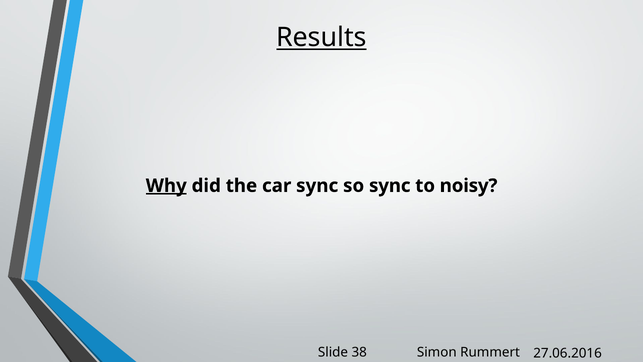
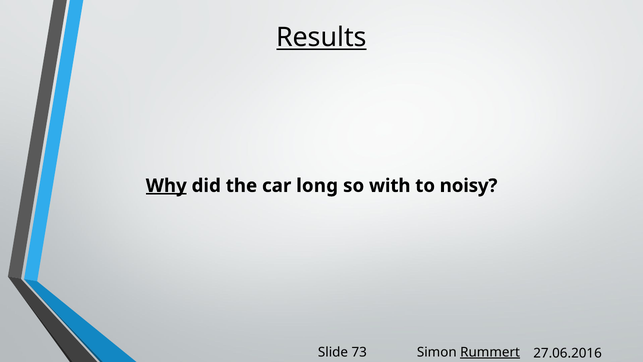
car sync: sync -> long (317, 186)
so sync: sync -> with (390, 186)
38: 38 -> 73 (359, 352)
Rummert underline: none -> present (490, 352)
